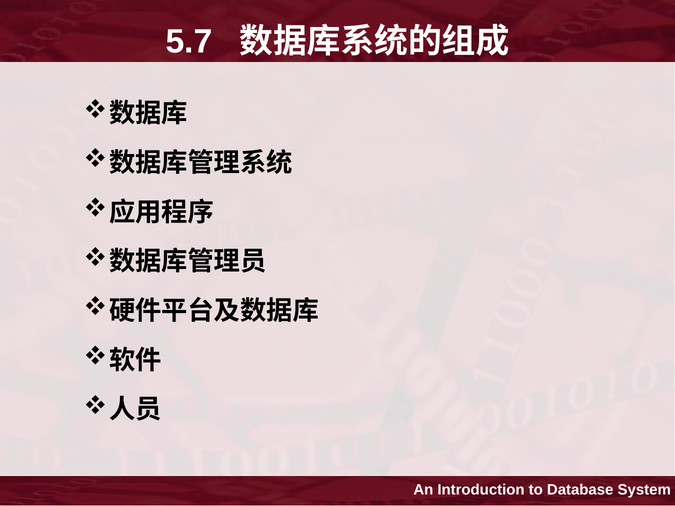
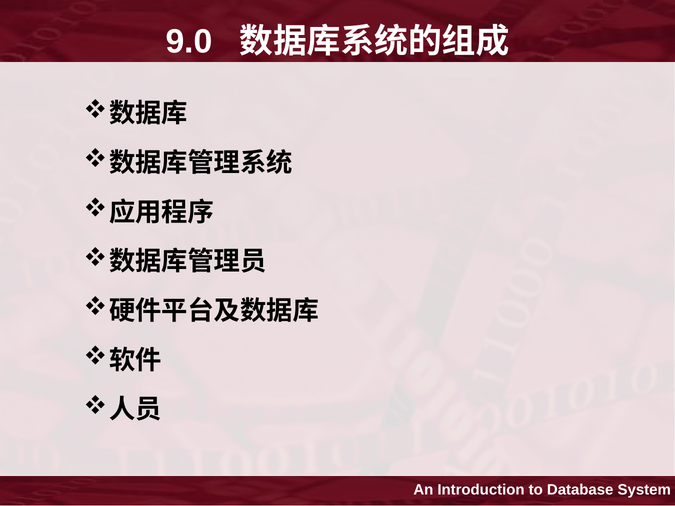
5.7: 5.7 -> 9.0 (189, 41)
